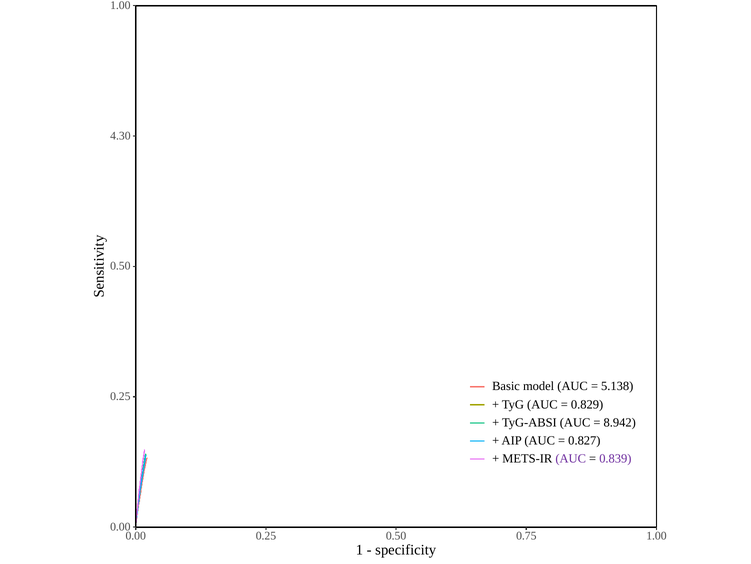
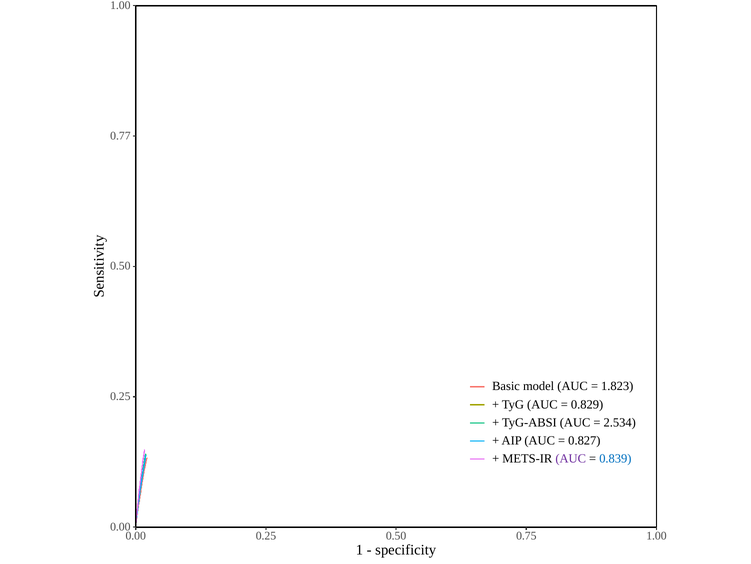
4.30: 4.30 -> 0.77 (120, 136)
5.138: 5.138 -> 1.823 (617, 386)
8.942: 8.942 -> 2.534 (620, 422)
0.839 colour: purple -> blue (615, 458)
